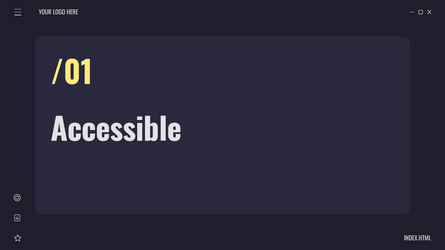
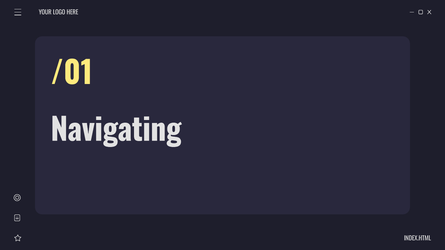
Accessible: Accessible -> Navigating (116, 131)
